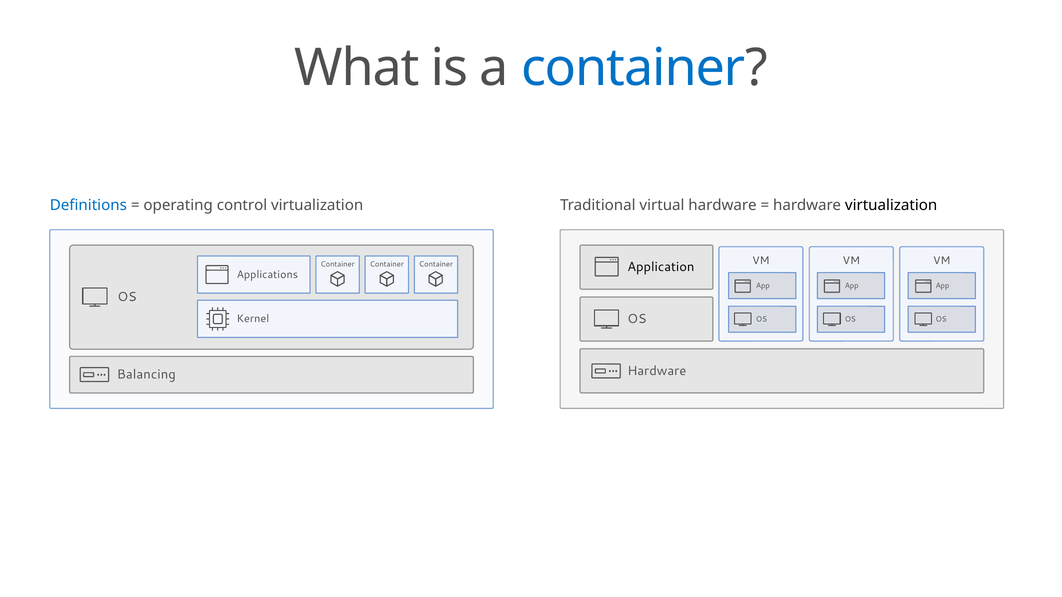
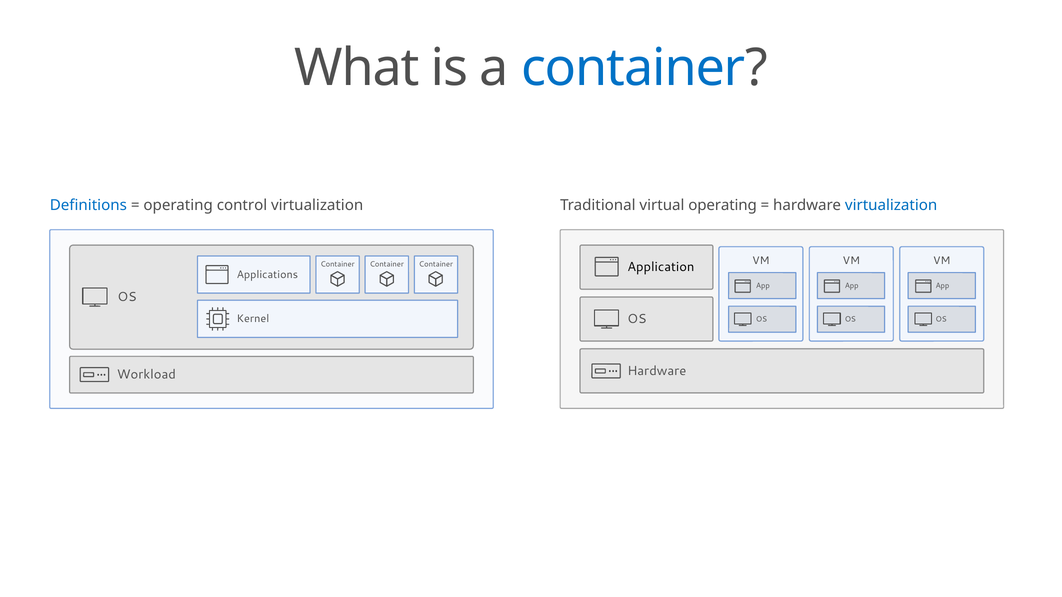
virtual hardware: hardware -> operating (723, 205)
virtualization colour: black -> blue (891, 205)
Balancing: Balancing -> Workload (146, 375)
